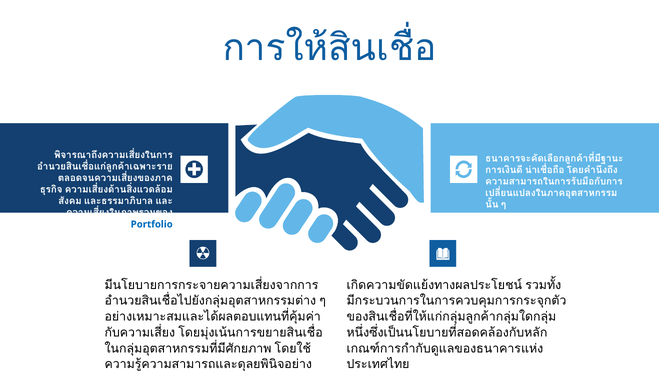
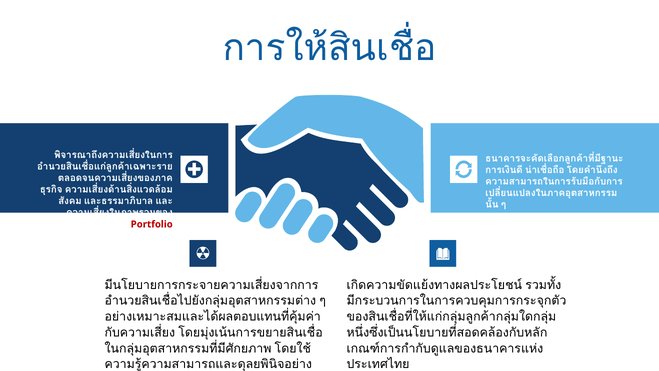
Portfolio colour: blue -> red (152, 224)
